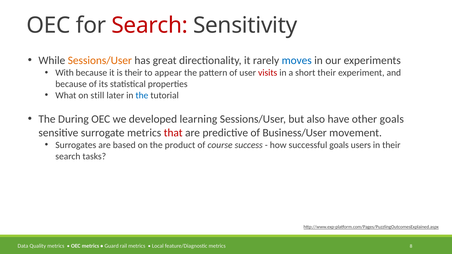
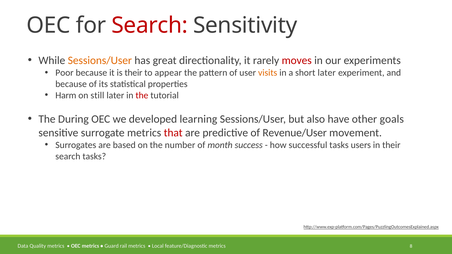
moves colour: blue -> red (297, 61)
With: With -> Poor (64, 73)
visits colour: red -> orange (268, 73)
short their: their -> later (327, 73)
What: What -> Harm (66, 95)
the colour: blue -> red (142, 95)
Business/User: Business/User -> Revenue/User (295, 133)
product: product -> number (180, 145)
course: course -> month (220, 145)
successful goals: goals -> tasks (339, 145)
